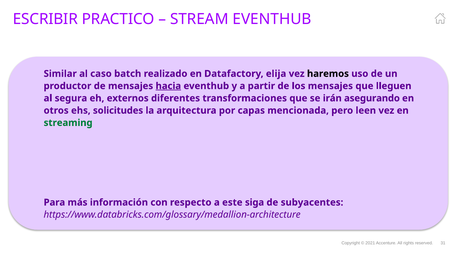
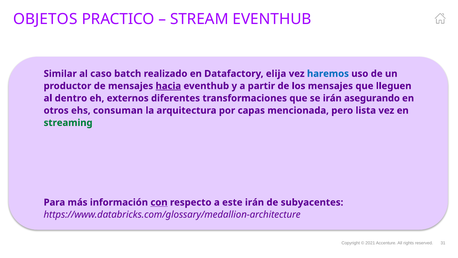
ESCRIBIR: ESCRIBIR -> OBJETOS (45, 19)
haremos colour: black -> blue (328, 74)
segura: segura -> dentro (71, 98)
solicitudes: solicitudes -> consuman (118, 110)
leen: leen -> lista (366, 110)
con underline: none -> present (159, 202)
este siga: siga -> irán (254, 202)
